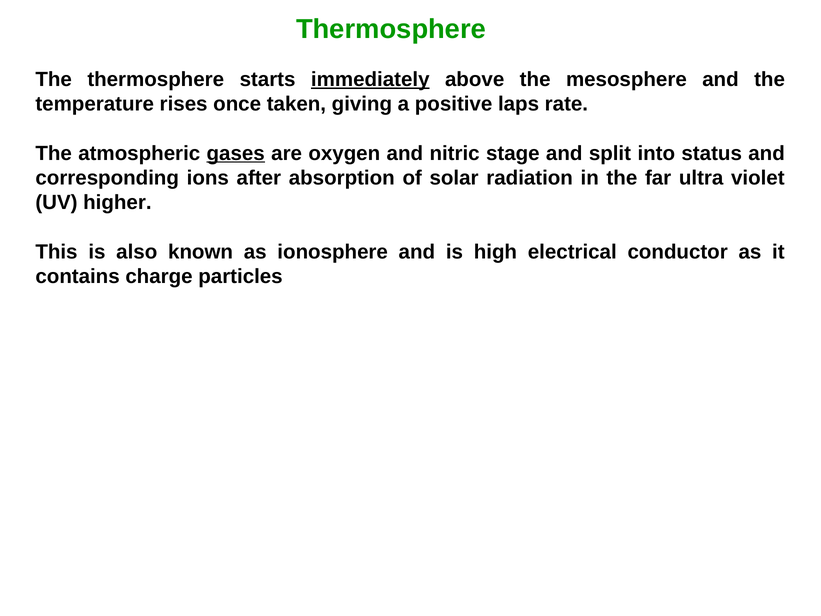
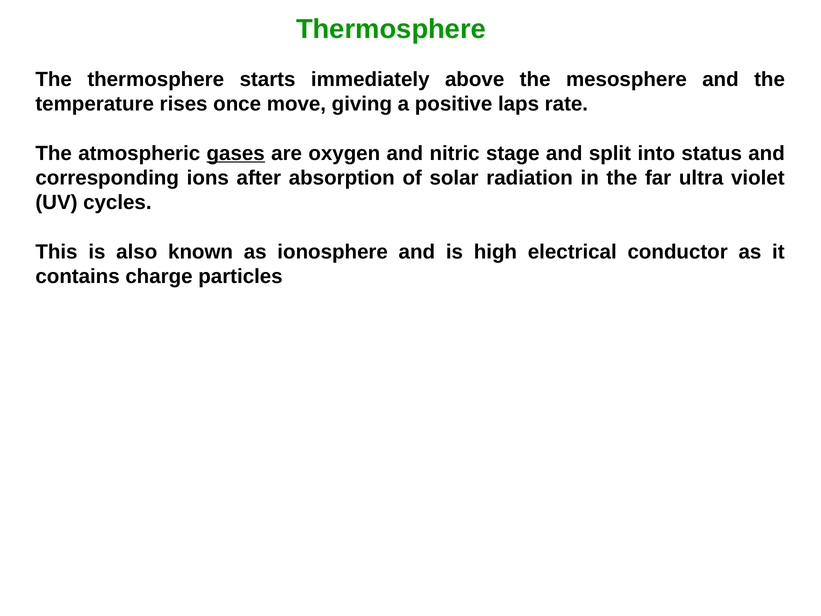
immediately underline: present -> none (370, 79)
taken: taken -> move (296, 104)
higher: higher -> cycles (117, 202)
